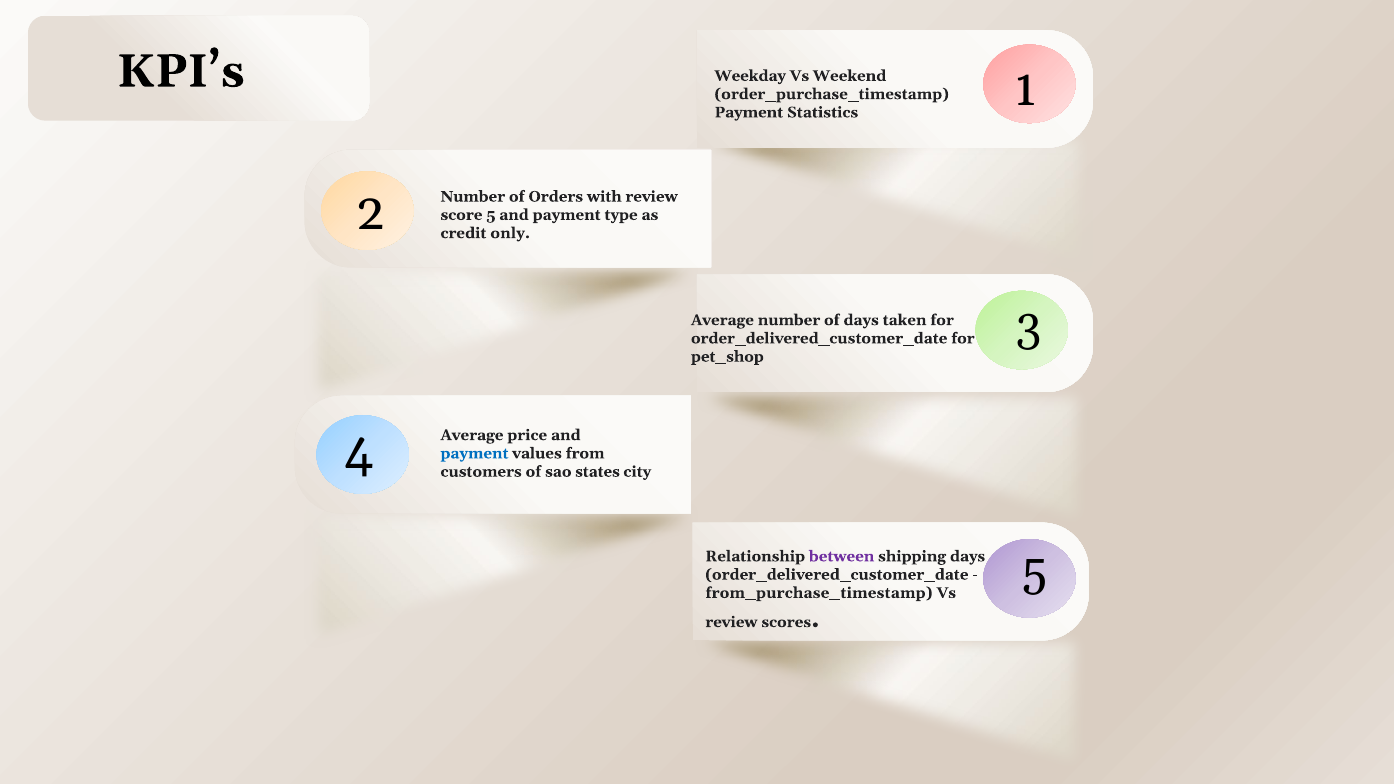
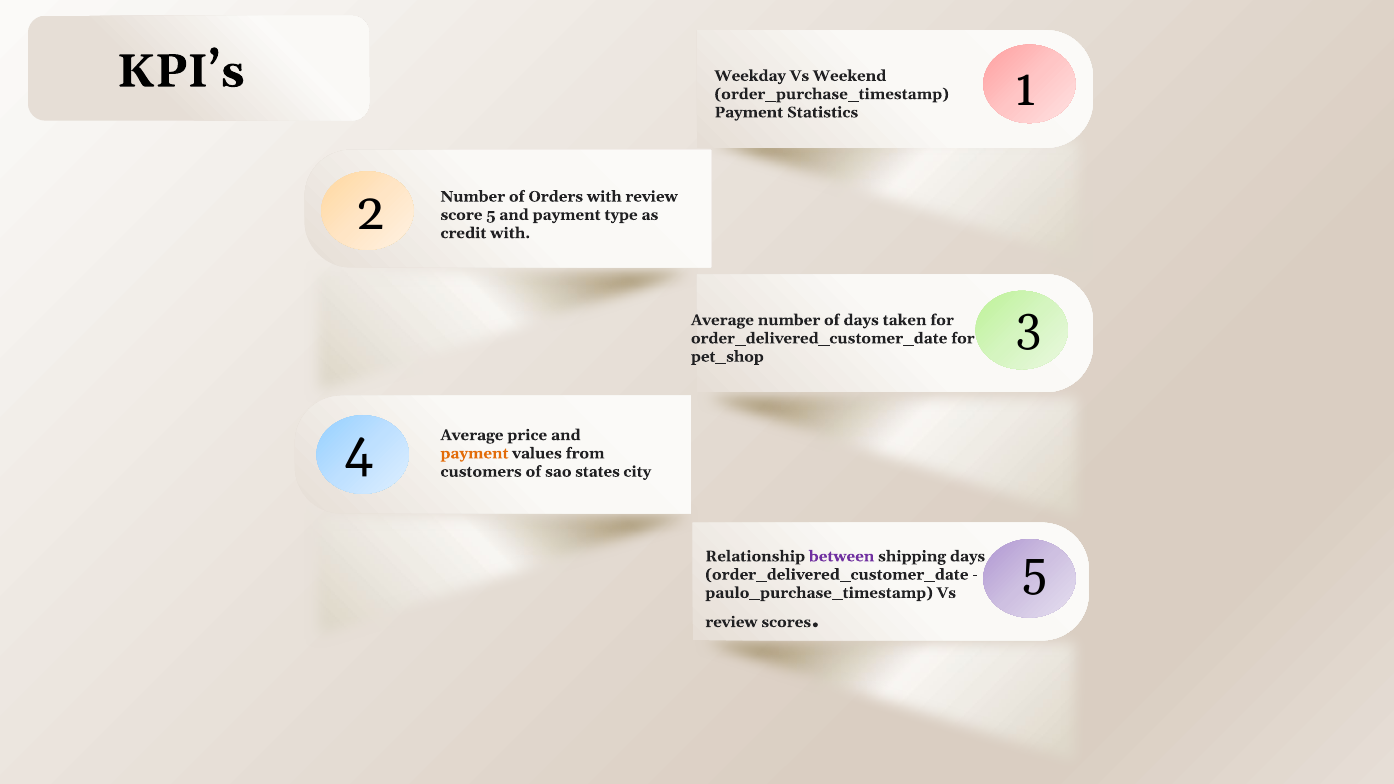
credit only: only -> with (510, 233)
payment colour: blue -> orange (474, 453)
from_purchase_timestamp: from_purchase_timestamp -> paulo_purchase_timestamp (819, 593)
